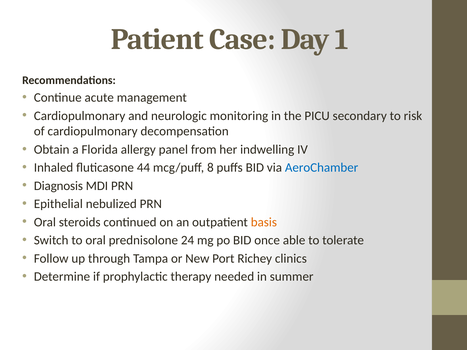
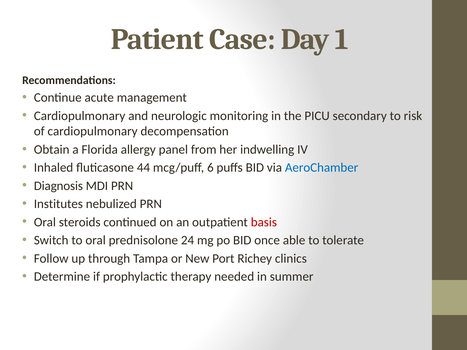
8: 8 -> 6 (210, 168)
Epithelial: Epithelial -> Institutes (58, 204)
basis colour: orange -> red (264, 222)
